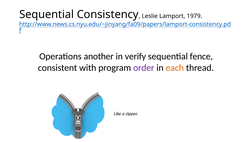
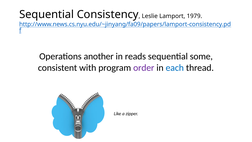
verify: verify -> reads (135, 56)
fence: fence -> some (201, 56)
each colour: orange -> blue (175, 68)
